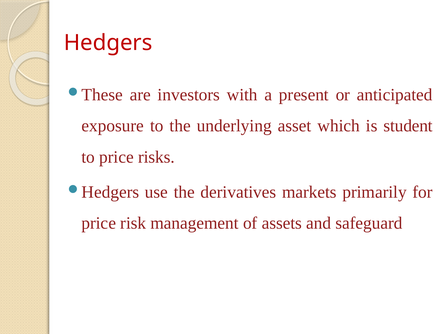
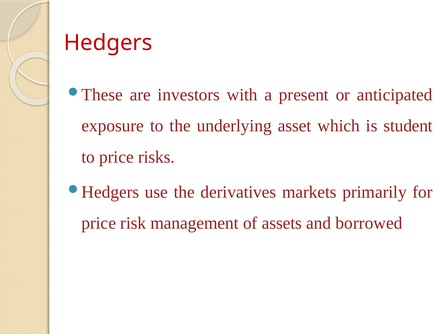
safeguard: safeguard -> borrowed (369, 223)
